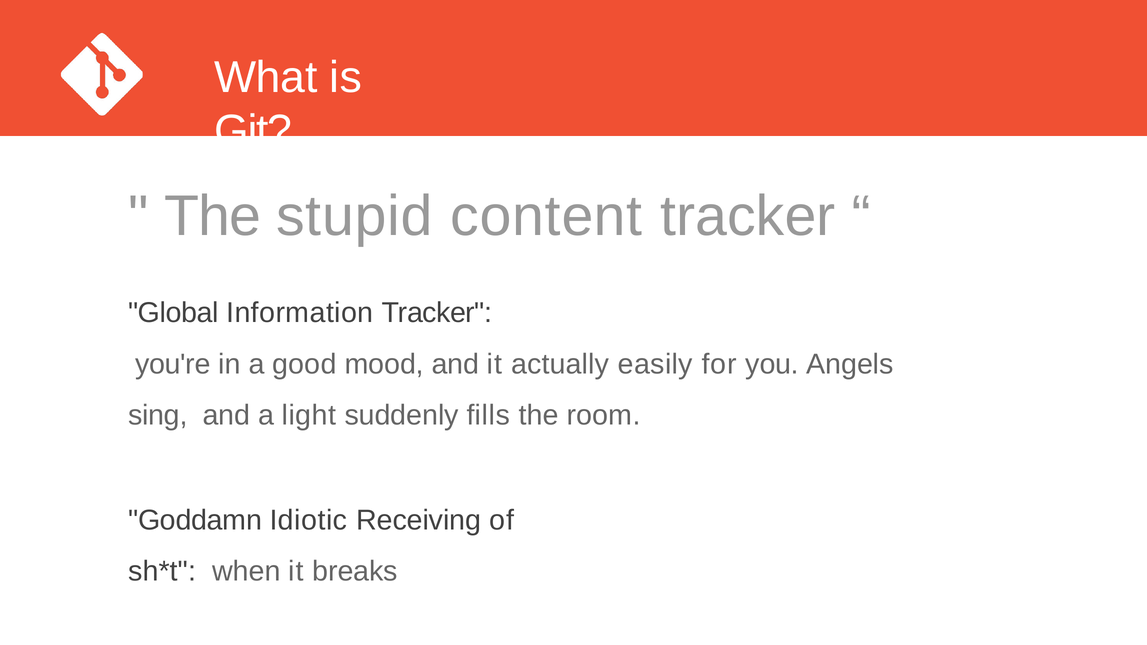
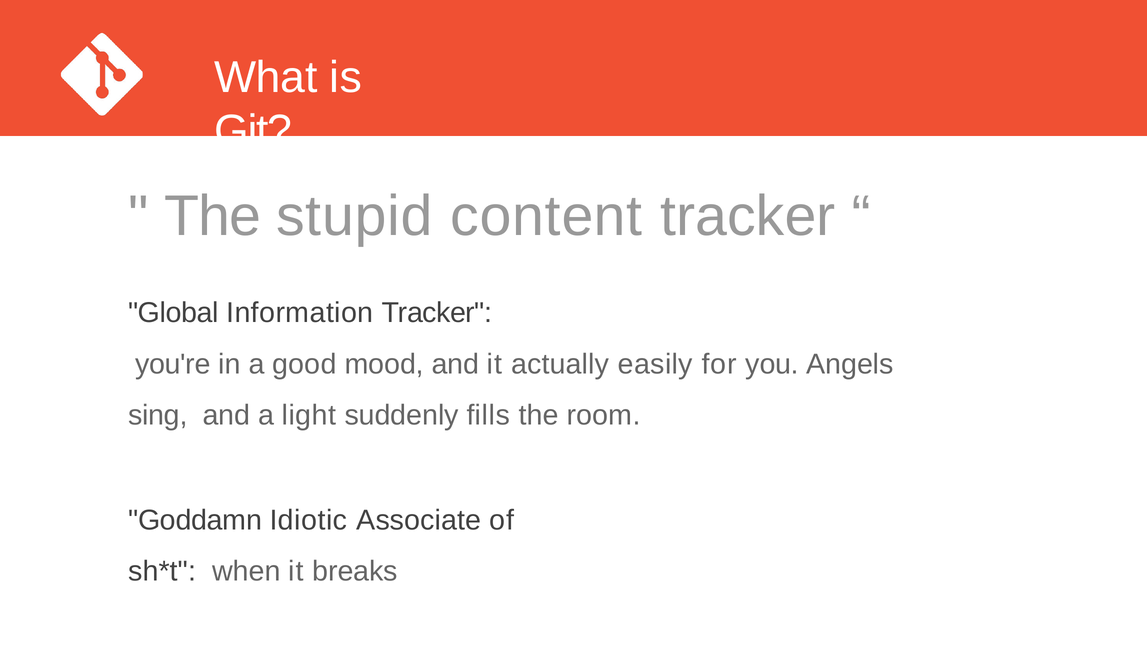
Receiving: Receiving -> Associate (419, 520)
